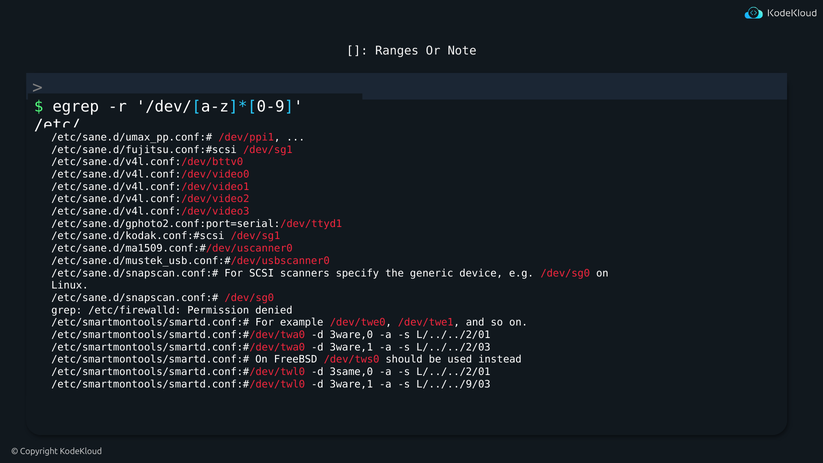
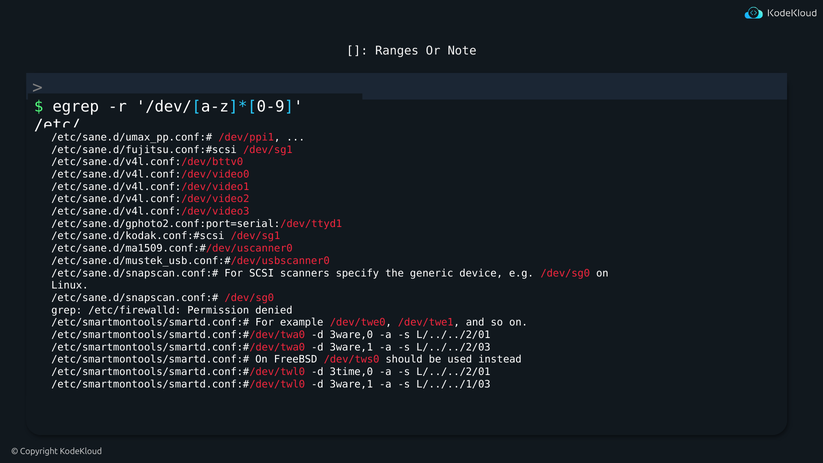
3same,0: 3same,0 -> 3time,0 (351, 372)
L/../../9/03: L/../../9/03 -> L/../../1/03 (453, 384)
